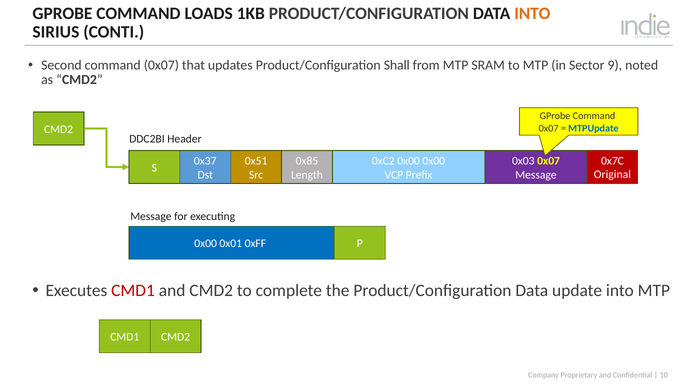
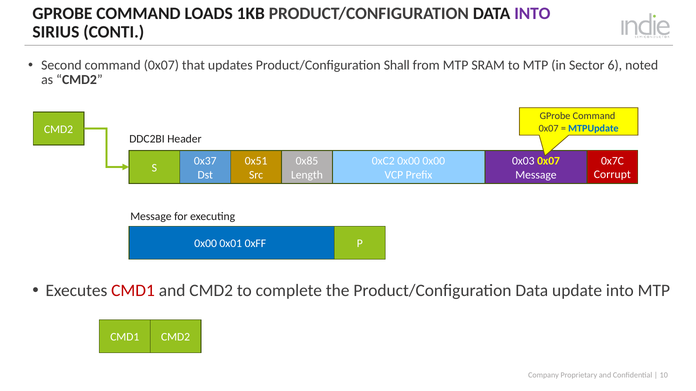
INTO colour: orange -> purple (532, 13)
9: 9 -> 6 (615, 65)
Original: Original -> Corrupt (612, 175)
